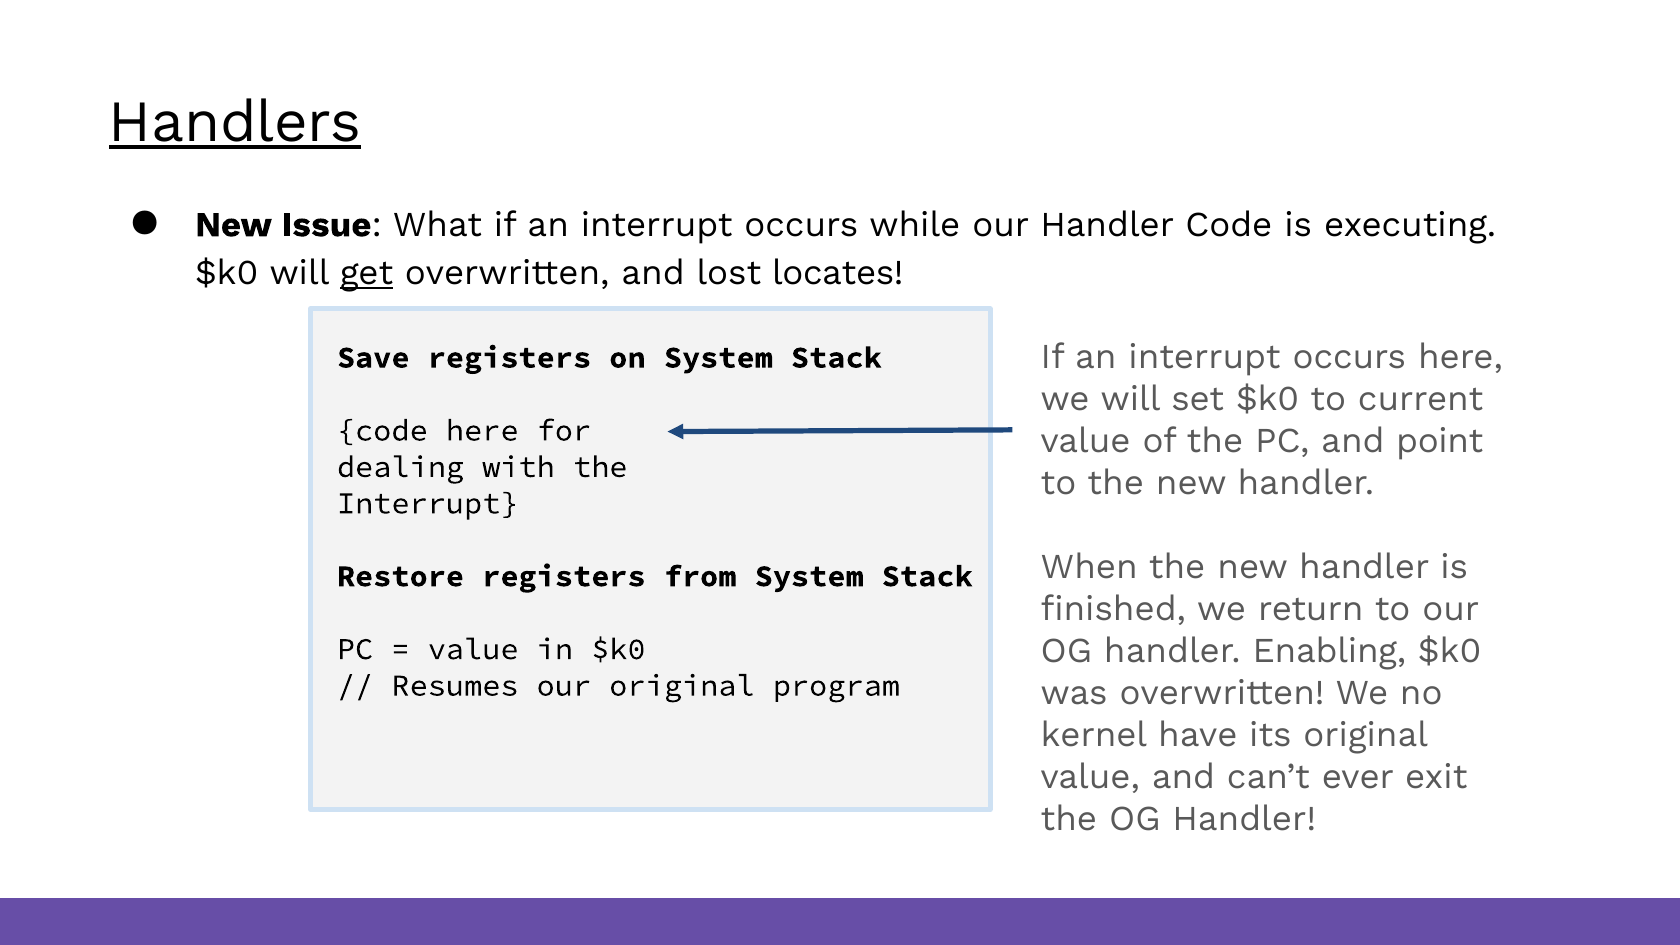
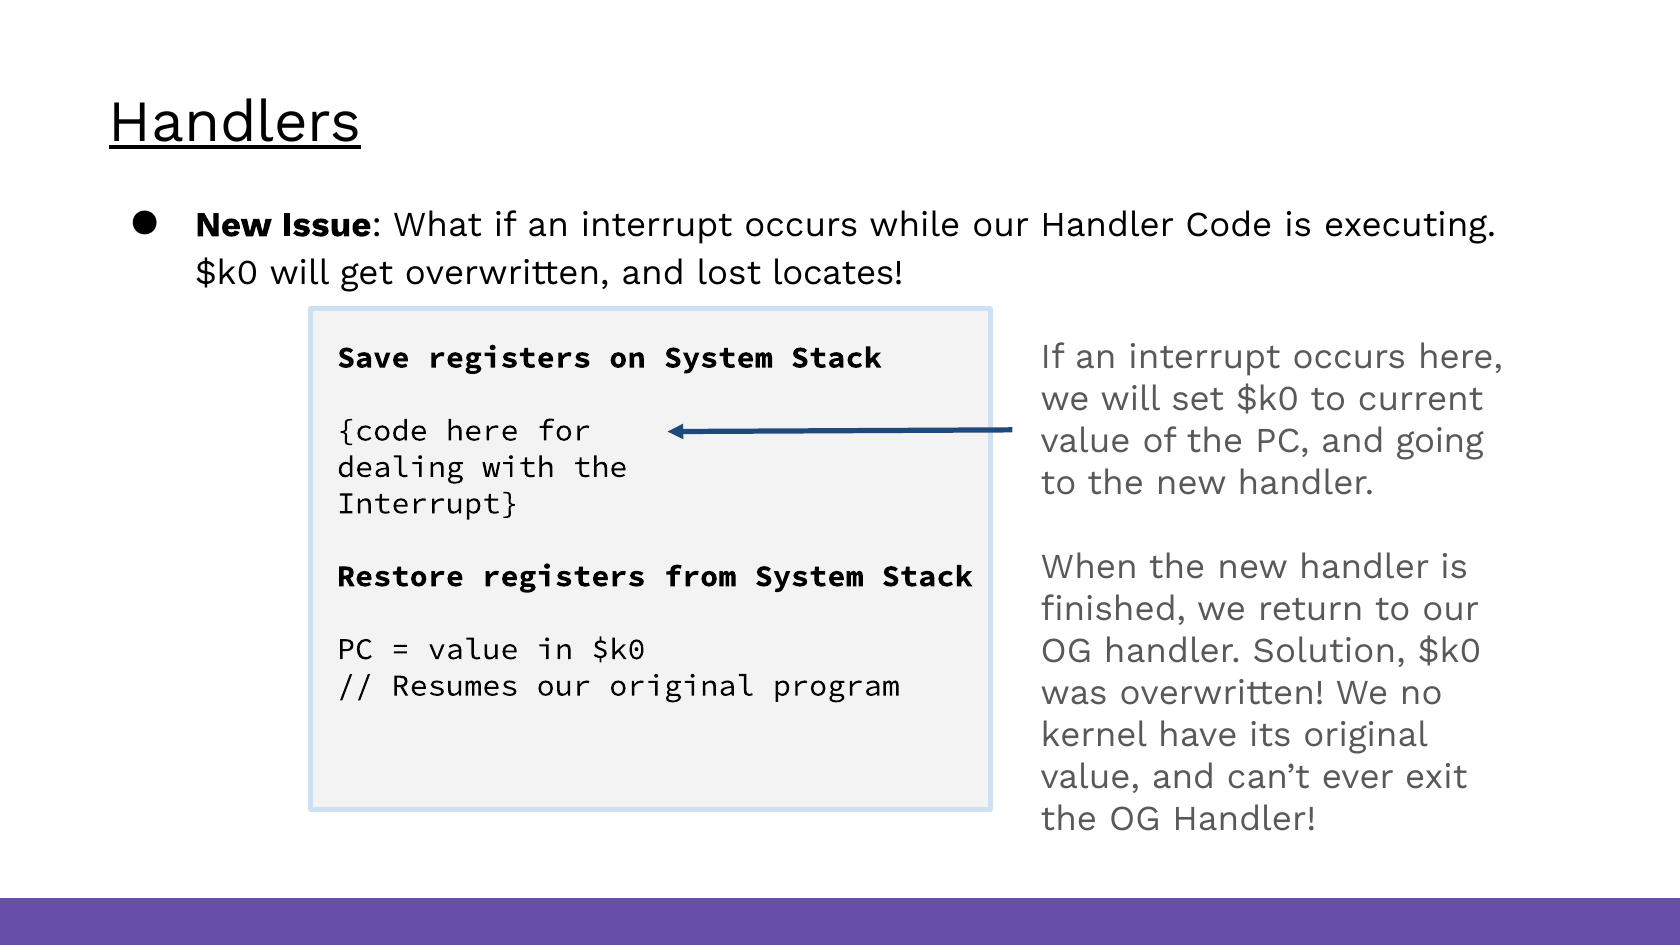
get underline: present -> none (367, 273)
point: point -> going (1440, 441)
Enabling: Enabling -> Solution (1329, 651)
